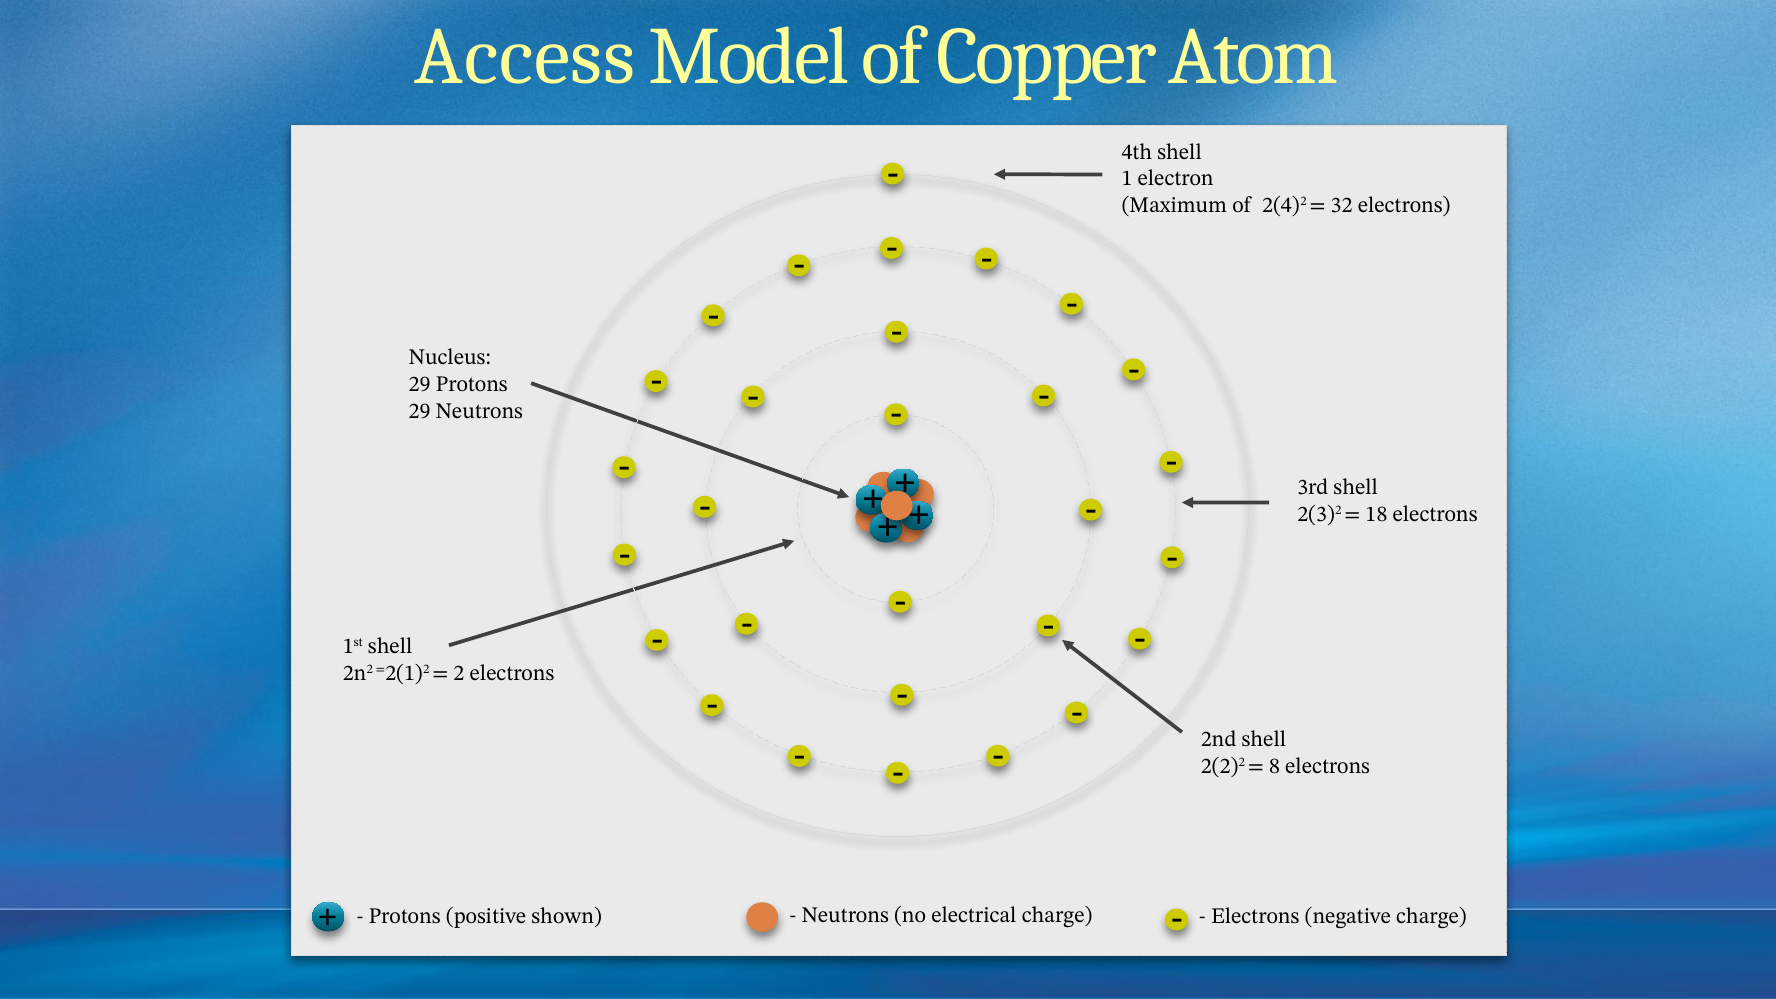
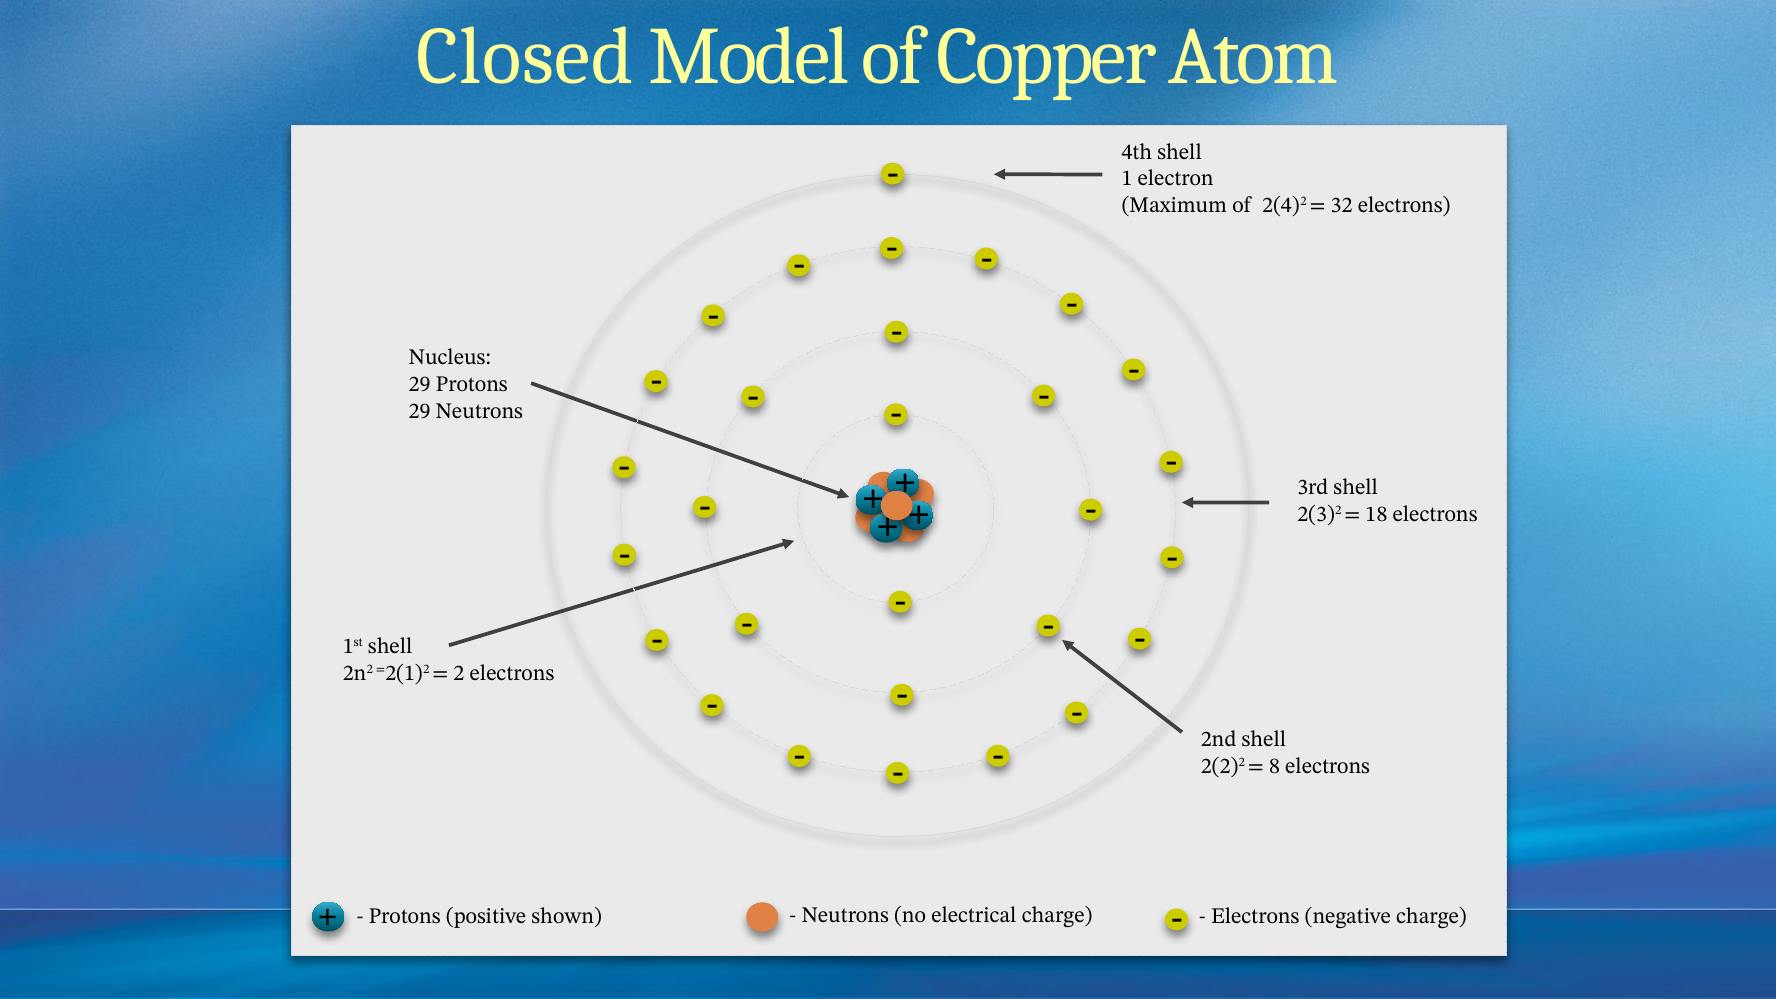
Access: Access -> Closed (525, 57)
